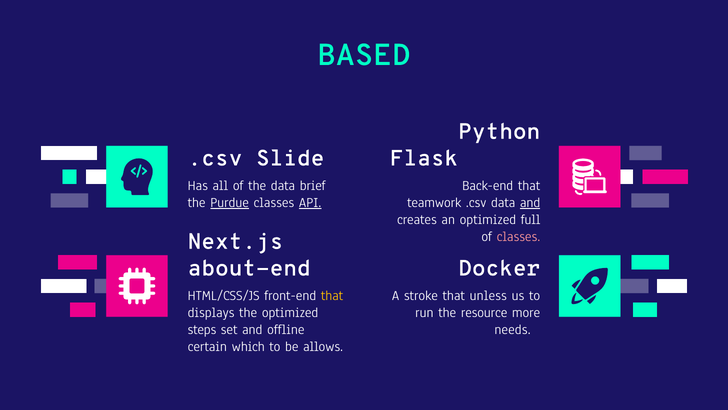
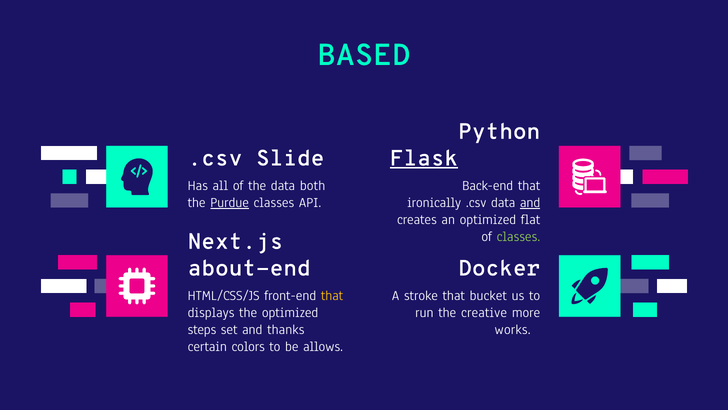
Flask underline: none -> present (424, 158)
brief: brief -> both (313, 185)
API underline: present -> none (310, 202)
teamwork: teamwork -> ironically (434, 202)
full: full -> flat (531, 219)
classes colour: pink -> light green (518, 236)
unless: unless -> bucket (488, 295)
resource: resource -> creative (484, 312)
offline: offline -> thanks (286, 329)
needs: needs -> works (513, 329)
which: which -> colors (248, 346)
